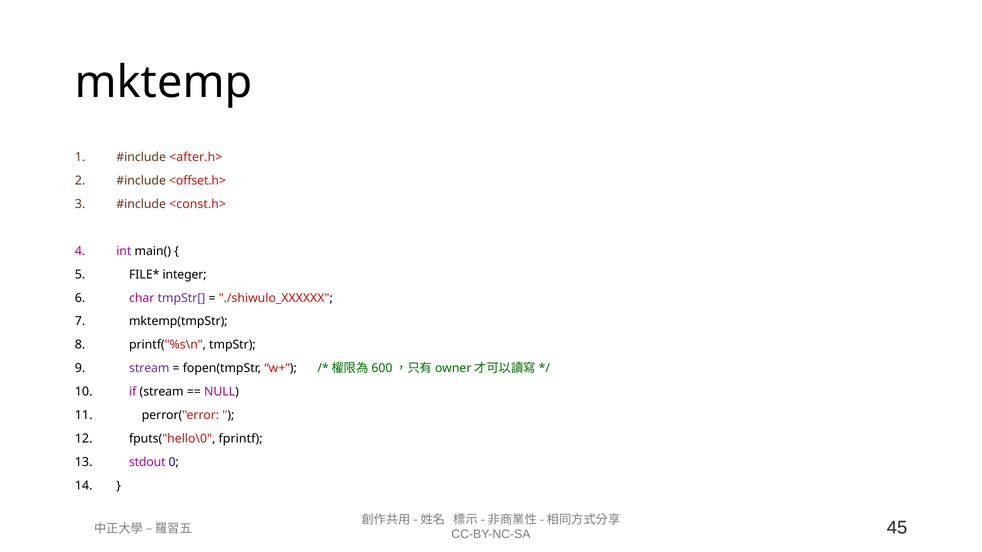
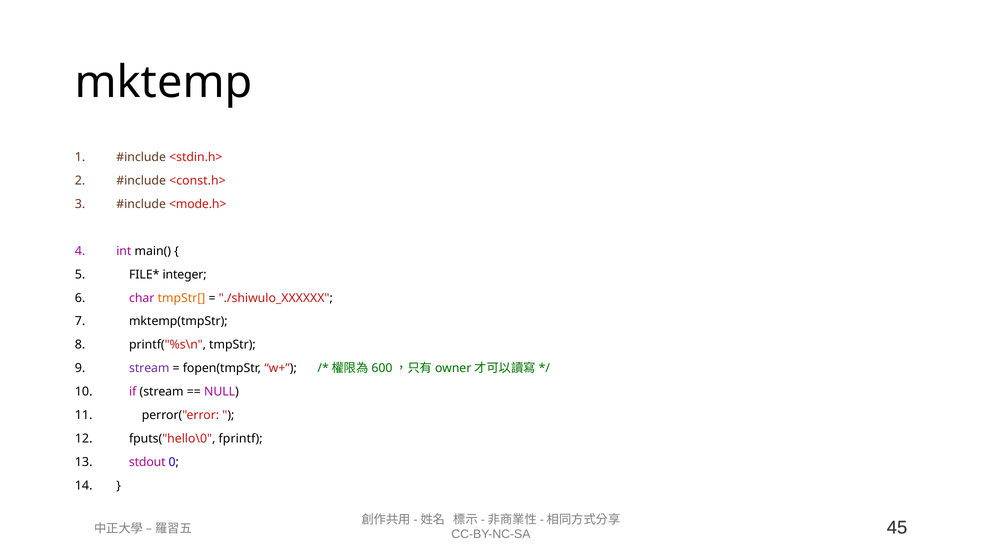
<after.h>: <after.h> -> <stdin.h> (196, 157)
<offset.h>: <offset.h> -> <const.h> (197, 181)
<const.h>: <const.h> -> <mode.h> (198, 204)
tmpStr[ colour: purple -> orange (181, 298)
